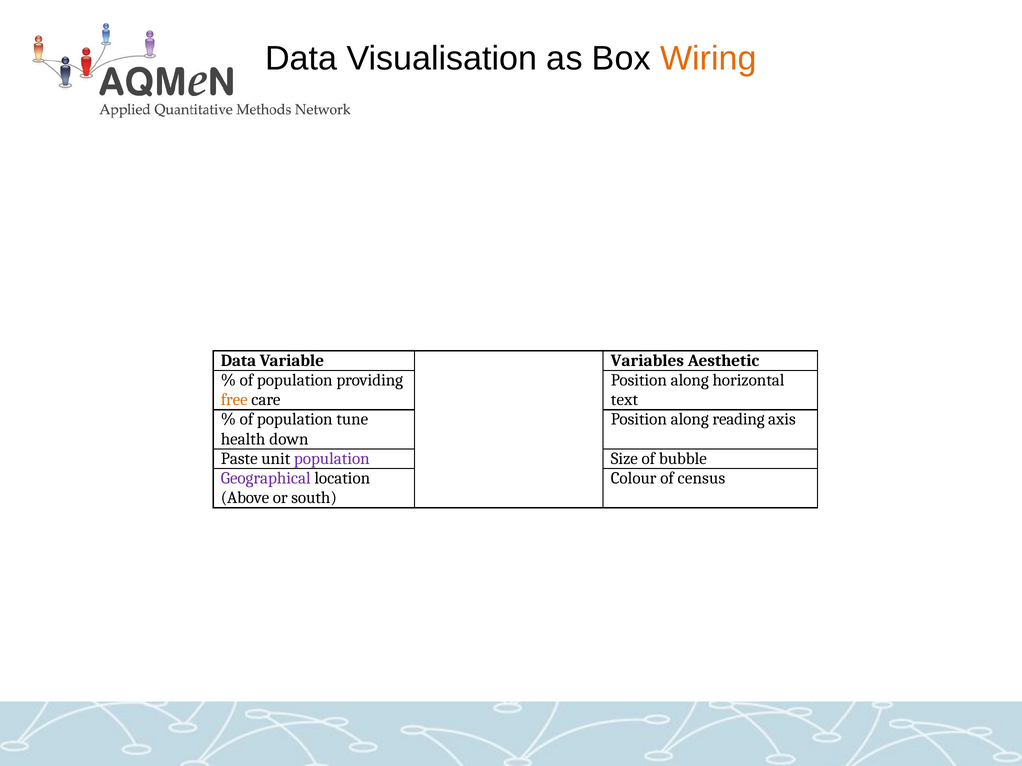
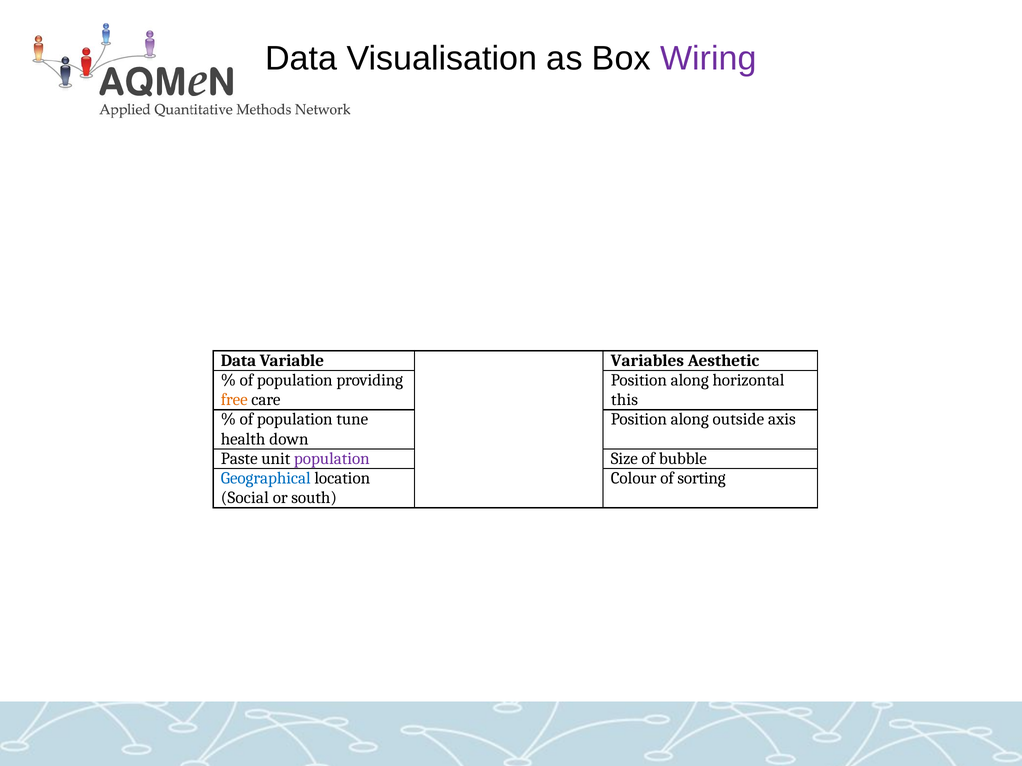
Wiring colour: orange -> purple (708, 59)
text: text -> this (625, 400)
reading: reading -> outside (738, 420)
Geographical colour: purple -> blue (266, 479)
census: census -> sorting (702, 479)
Above: Above -> Social (245, 498)
